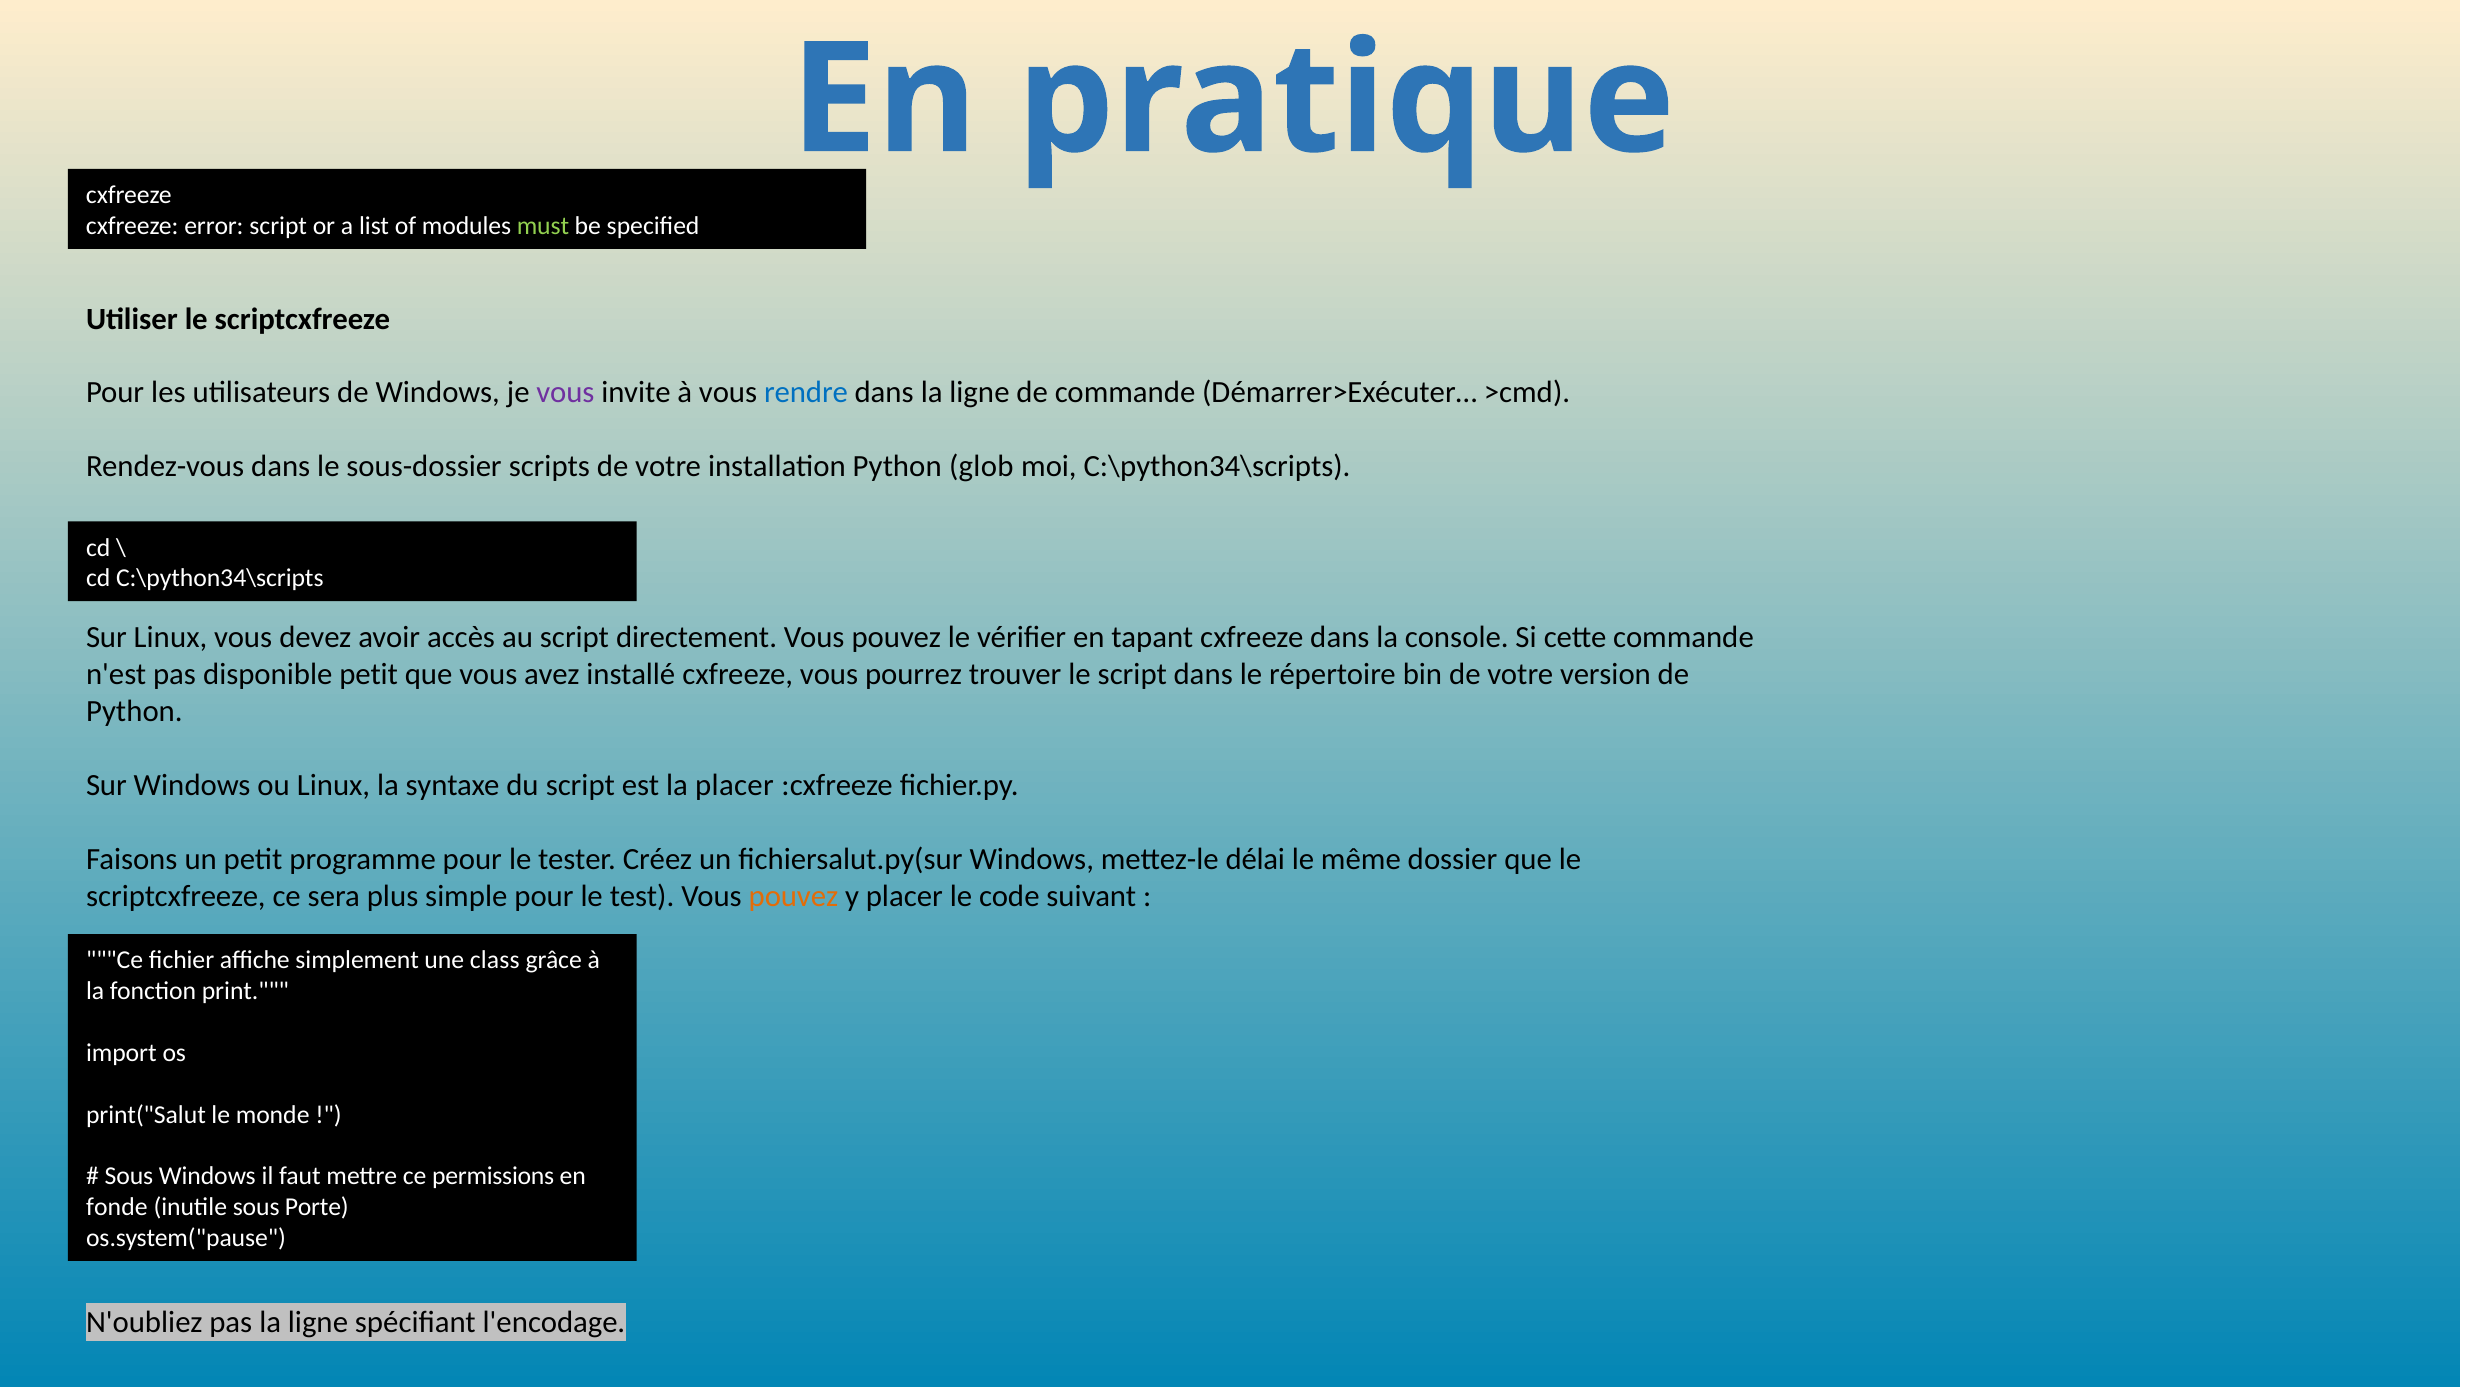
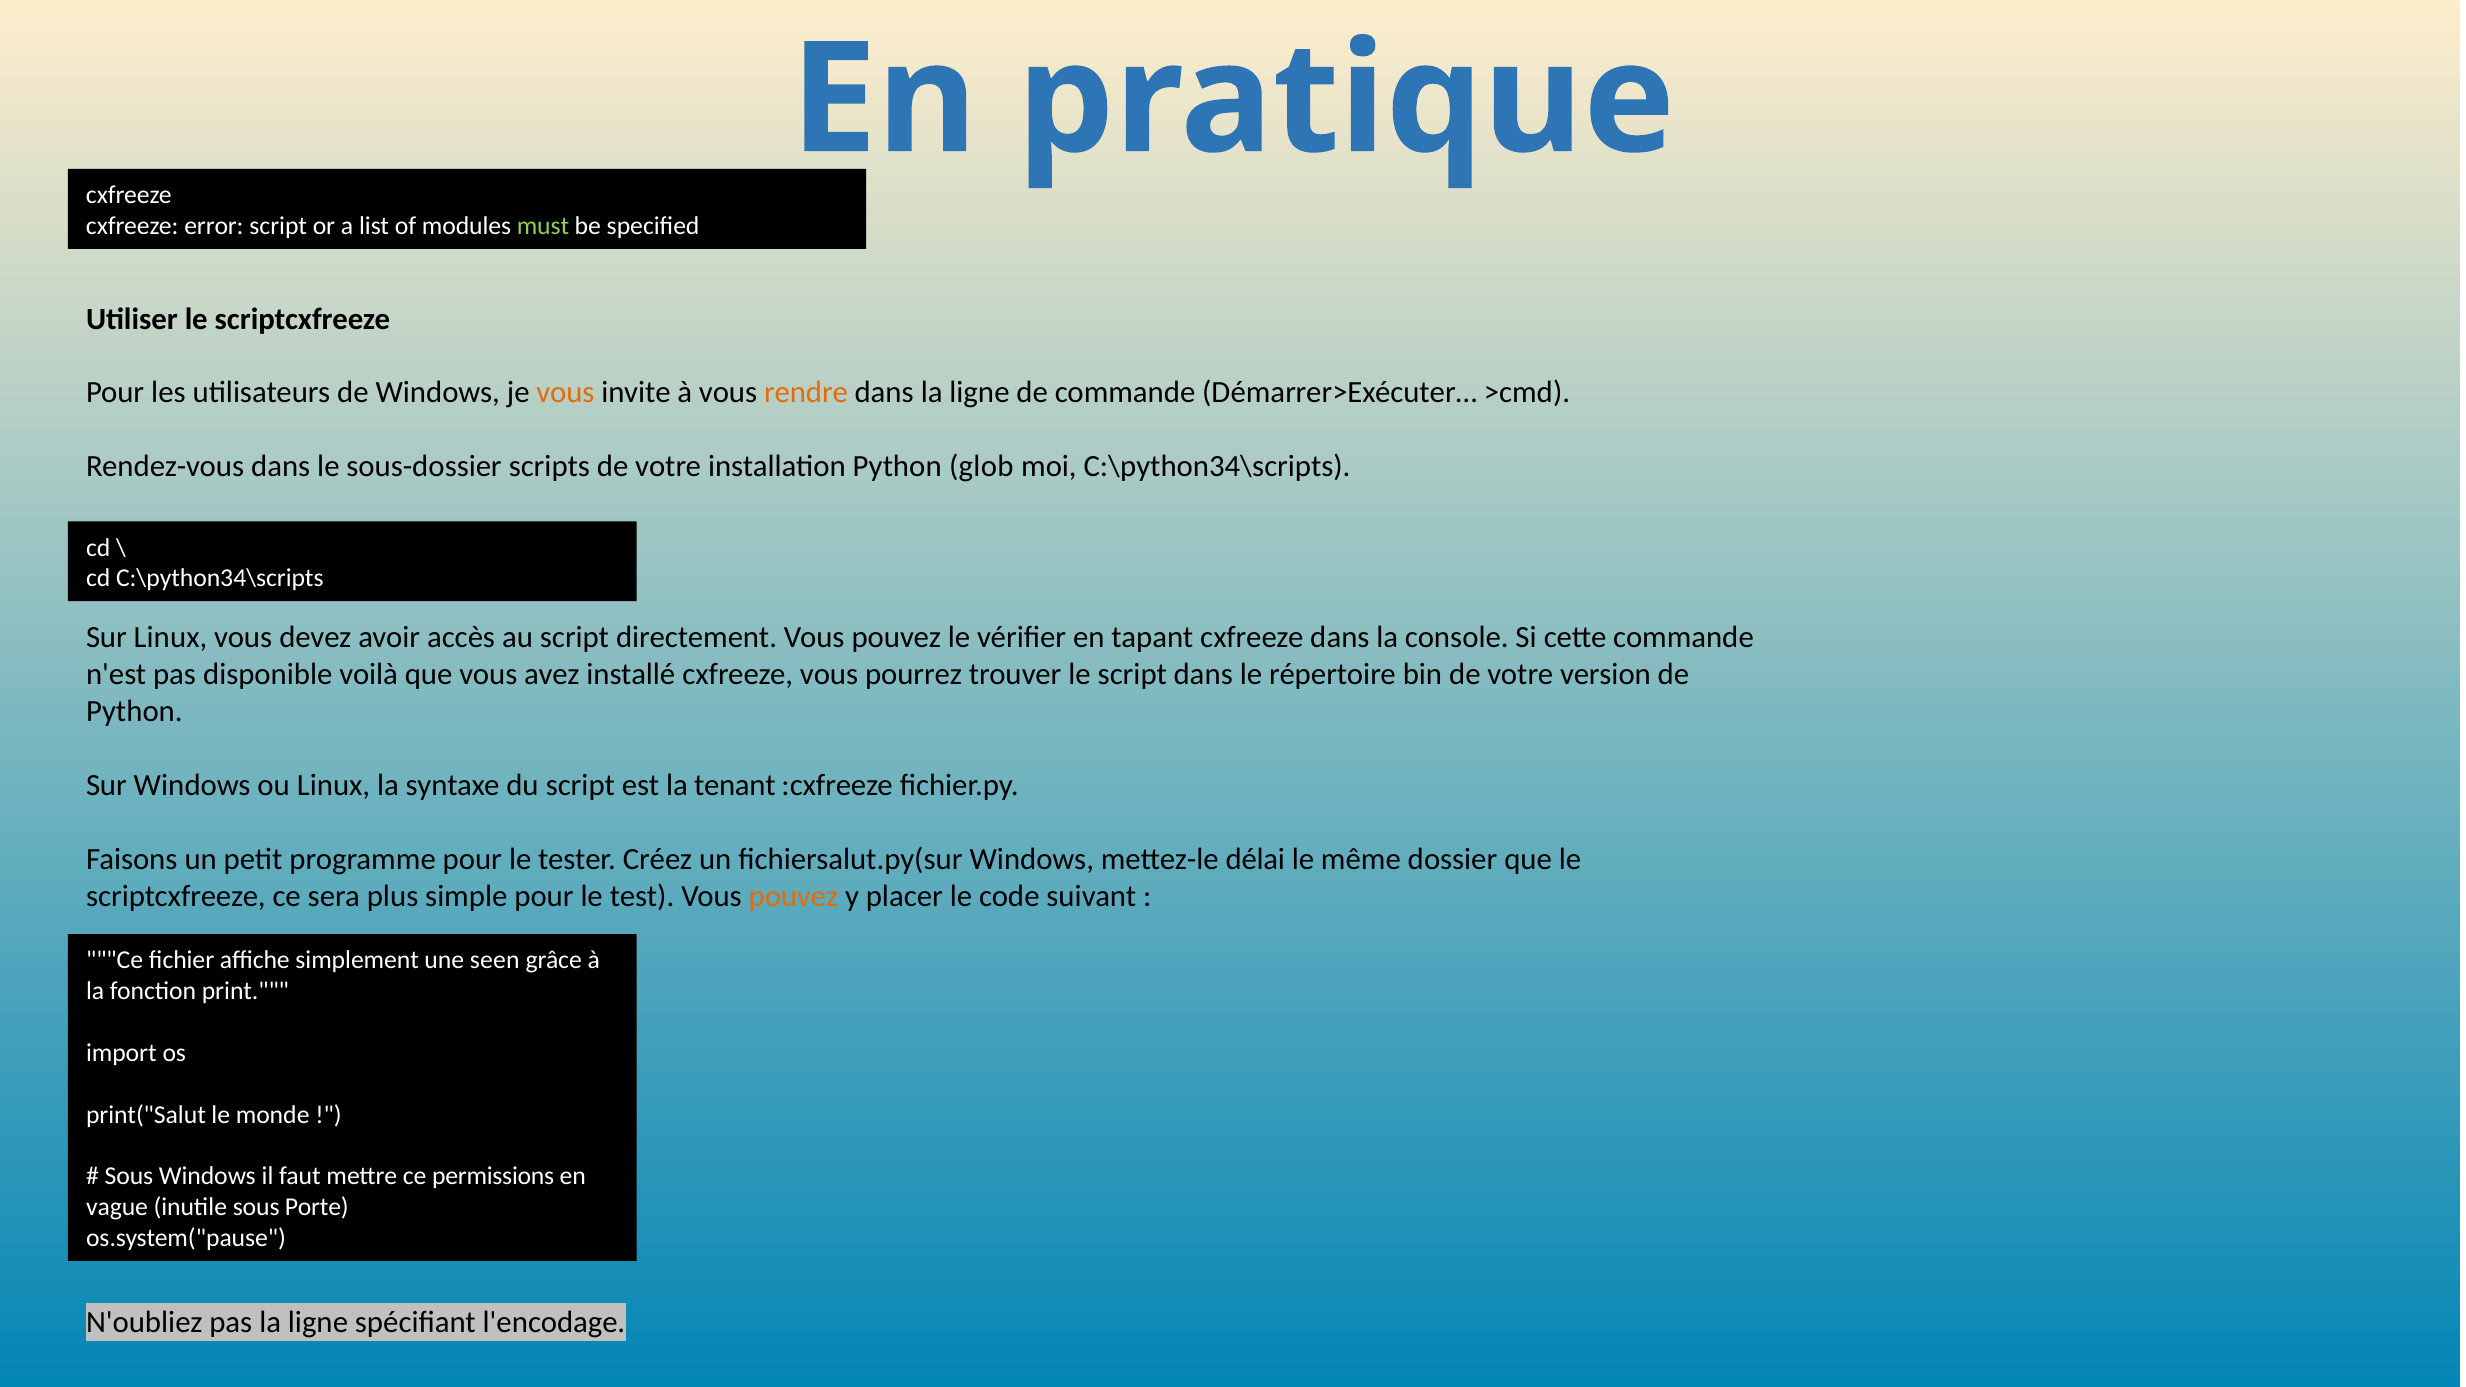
vous colour: purple -> orange (565, 393)
rendre colour: blue -> orange (806, 393)
disponible petit: petit -> voilà (369, 675)
la placer: placer -> tenant (735, 786)
class: class -> seen (495, 960)
fonde: fonde -> vague (117, 1207)
